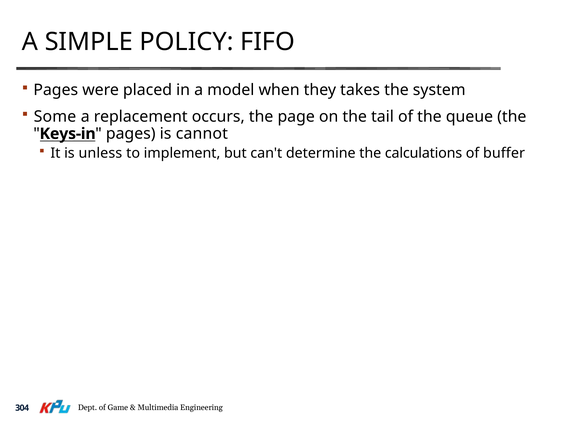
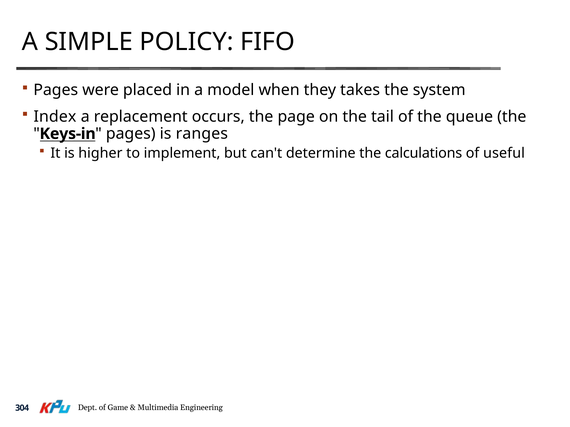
Some: Some -> Index (55, 117)
cannot: cannot -> ranges (202, 134)
unless: unless -> higher (100, 153)
buffer: buffer -> useful (504, 153)
